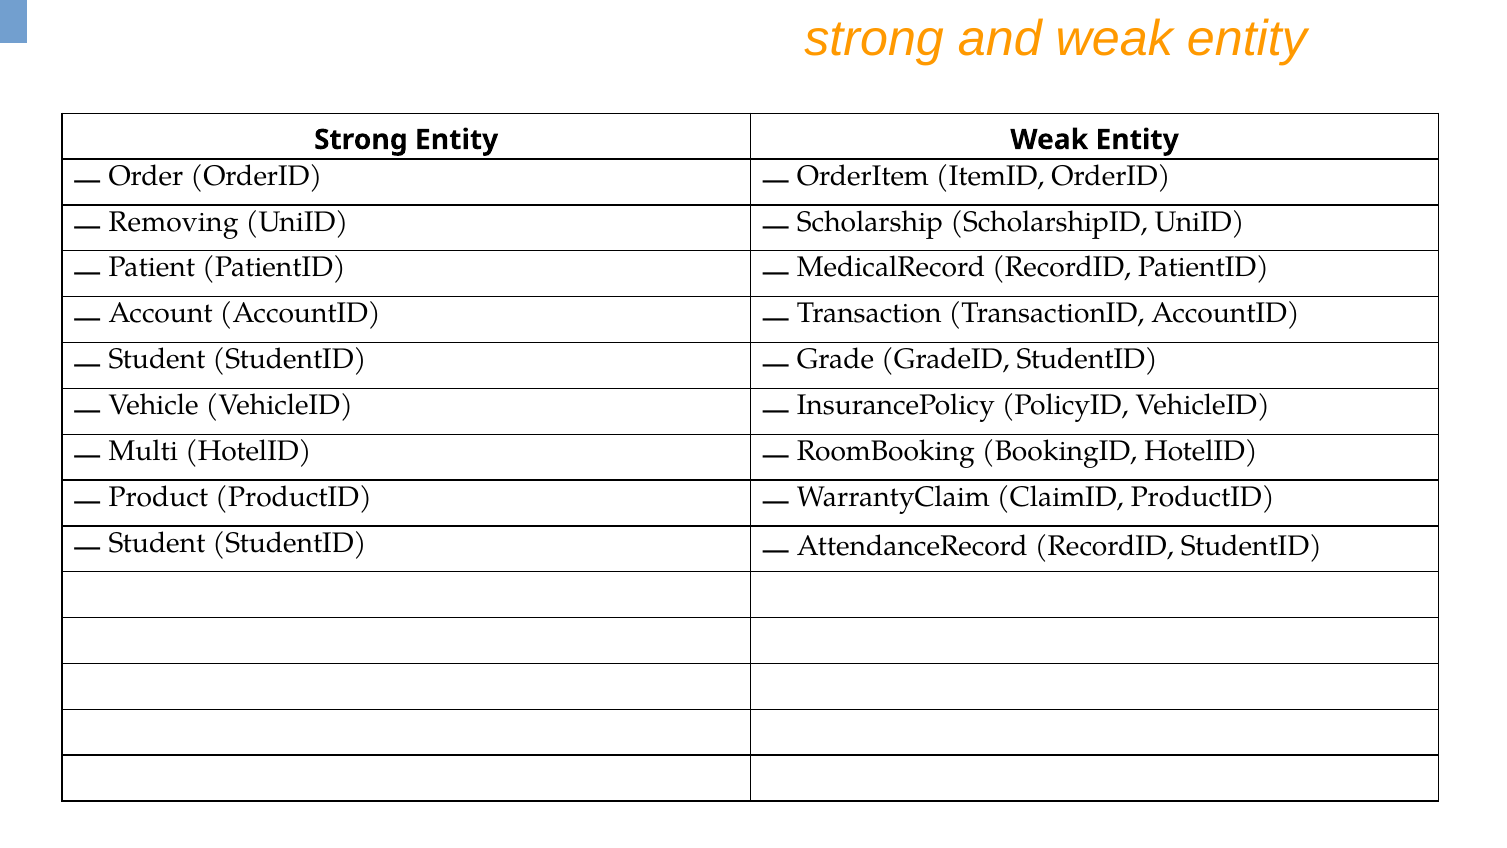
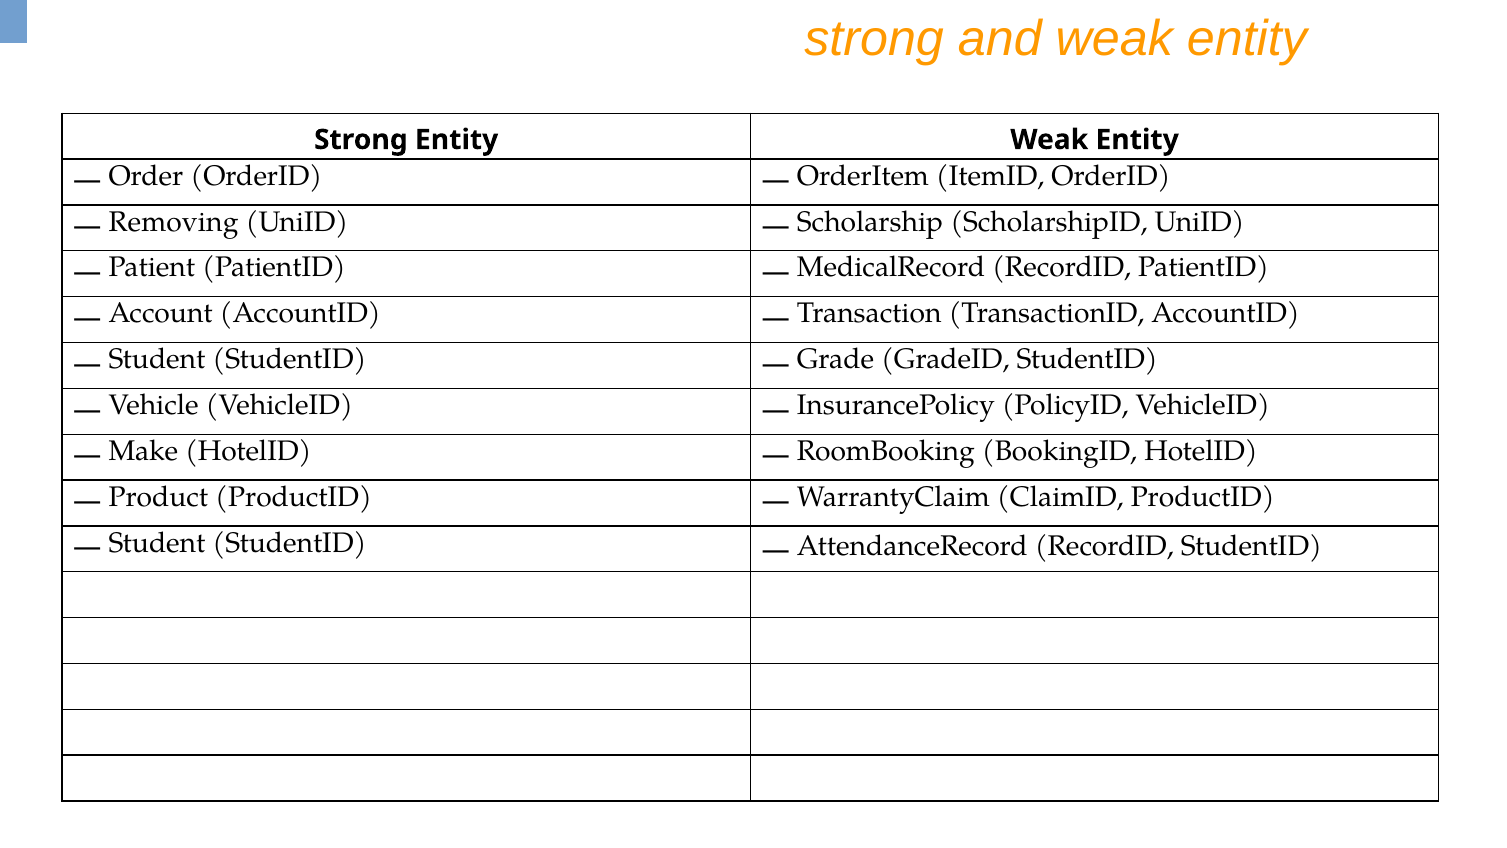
Multi: Multi -> Make (143, 451)
